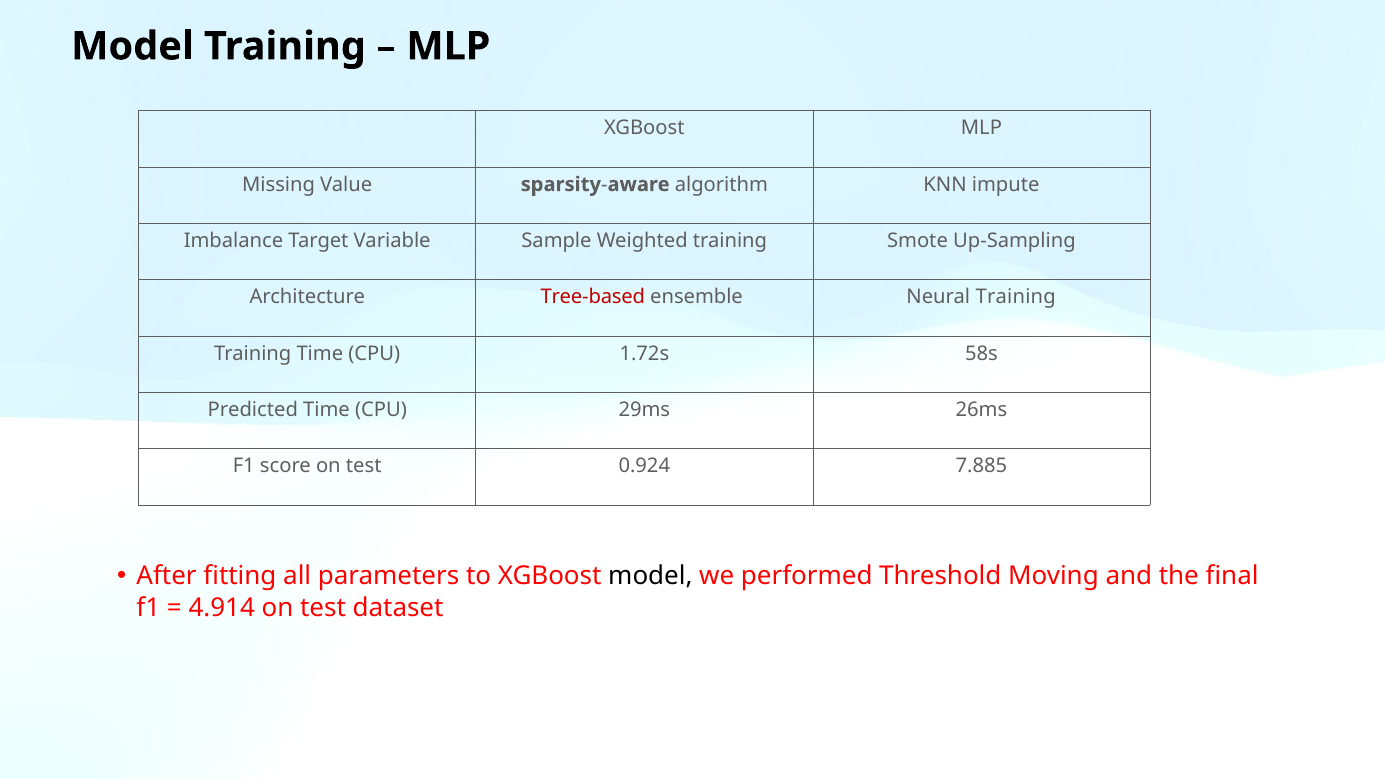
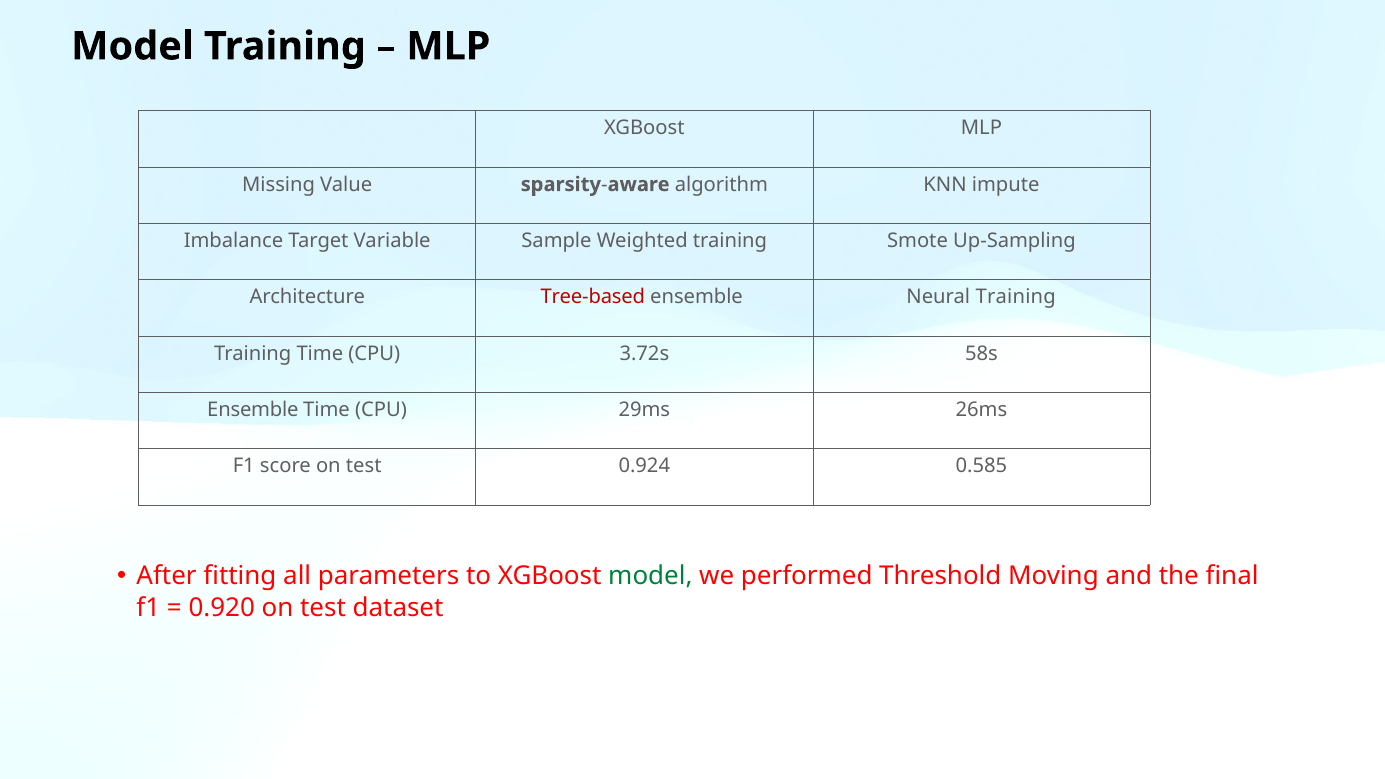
1.72s: 1.72s -> 3.72s (644, 354)
Predicted: Predicted -> Ensemble (253, 410)
7.885: 7.885 -> 0.585 (981, 466)
model colour: black -> green (650, 576)
4.914: 4.914 -> 0.920 (222, 608)
